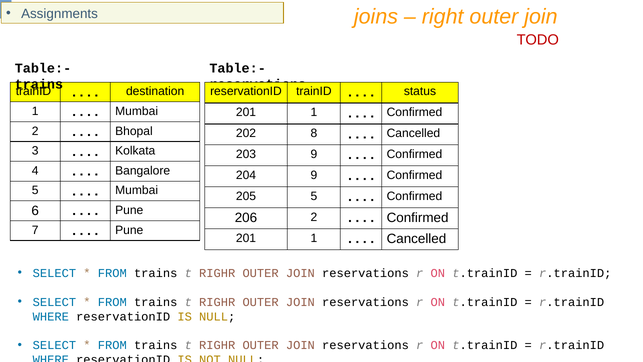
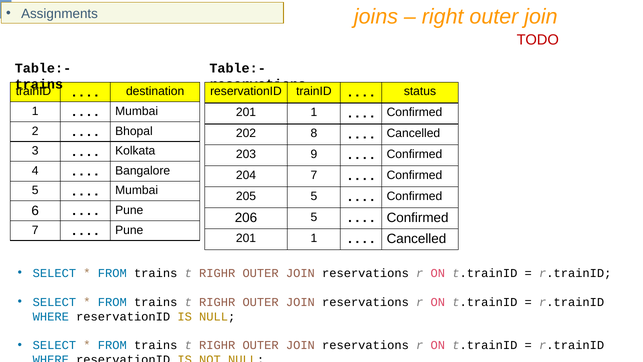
204 9: 9 -> 7 (314, 175)
206 2: 2 -> 5 (314, 217)
